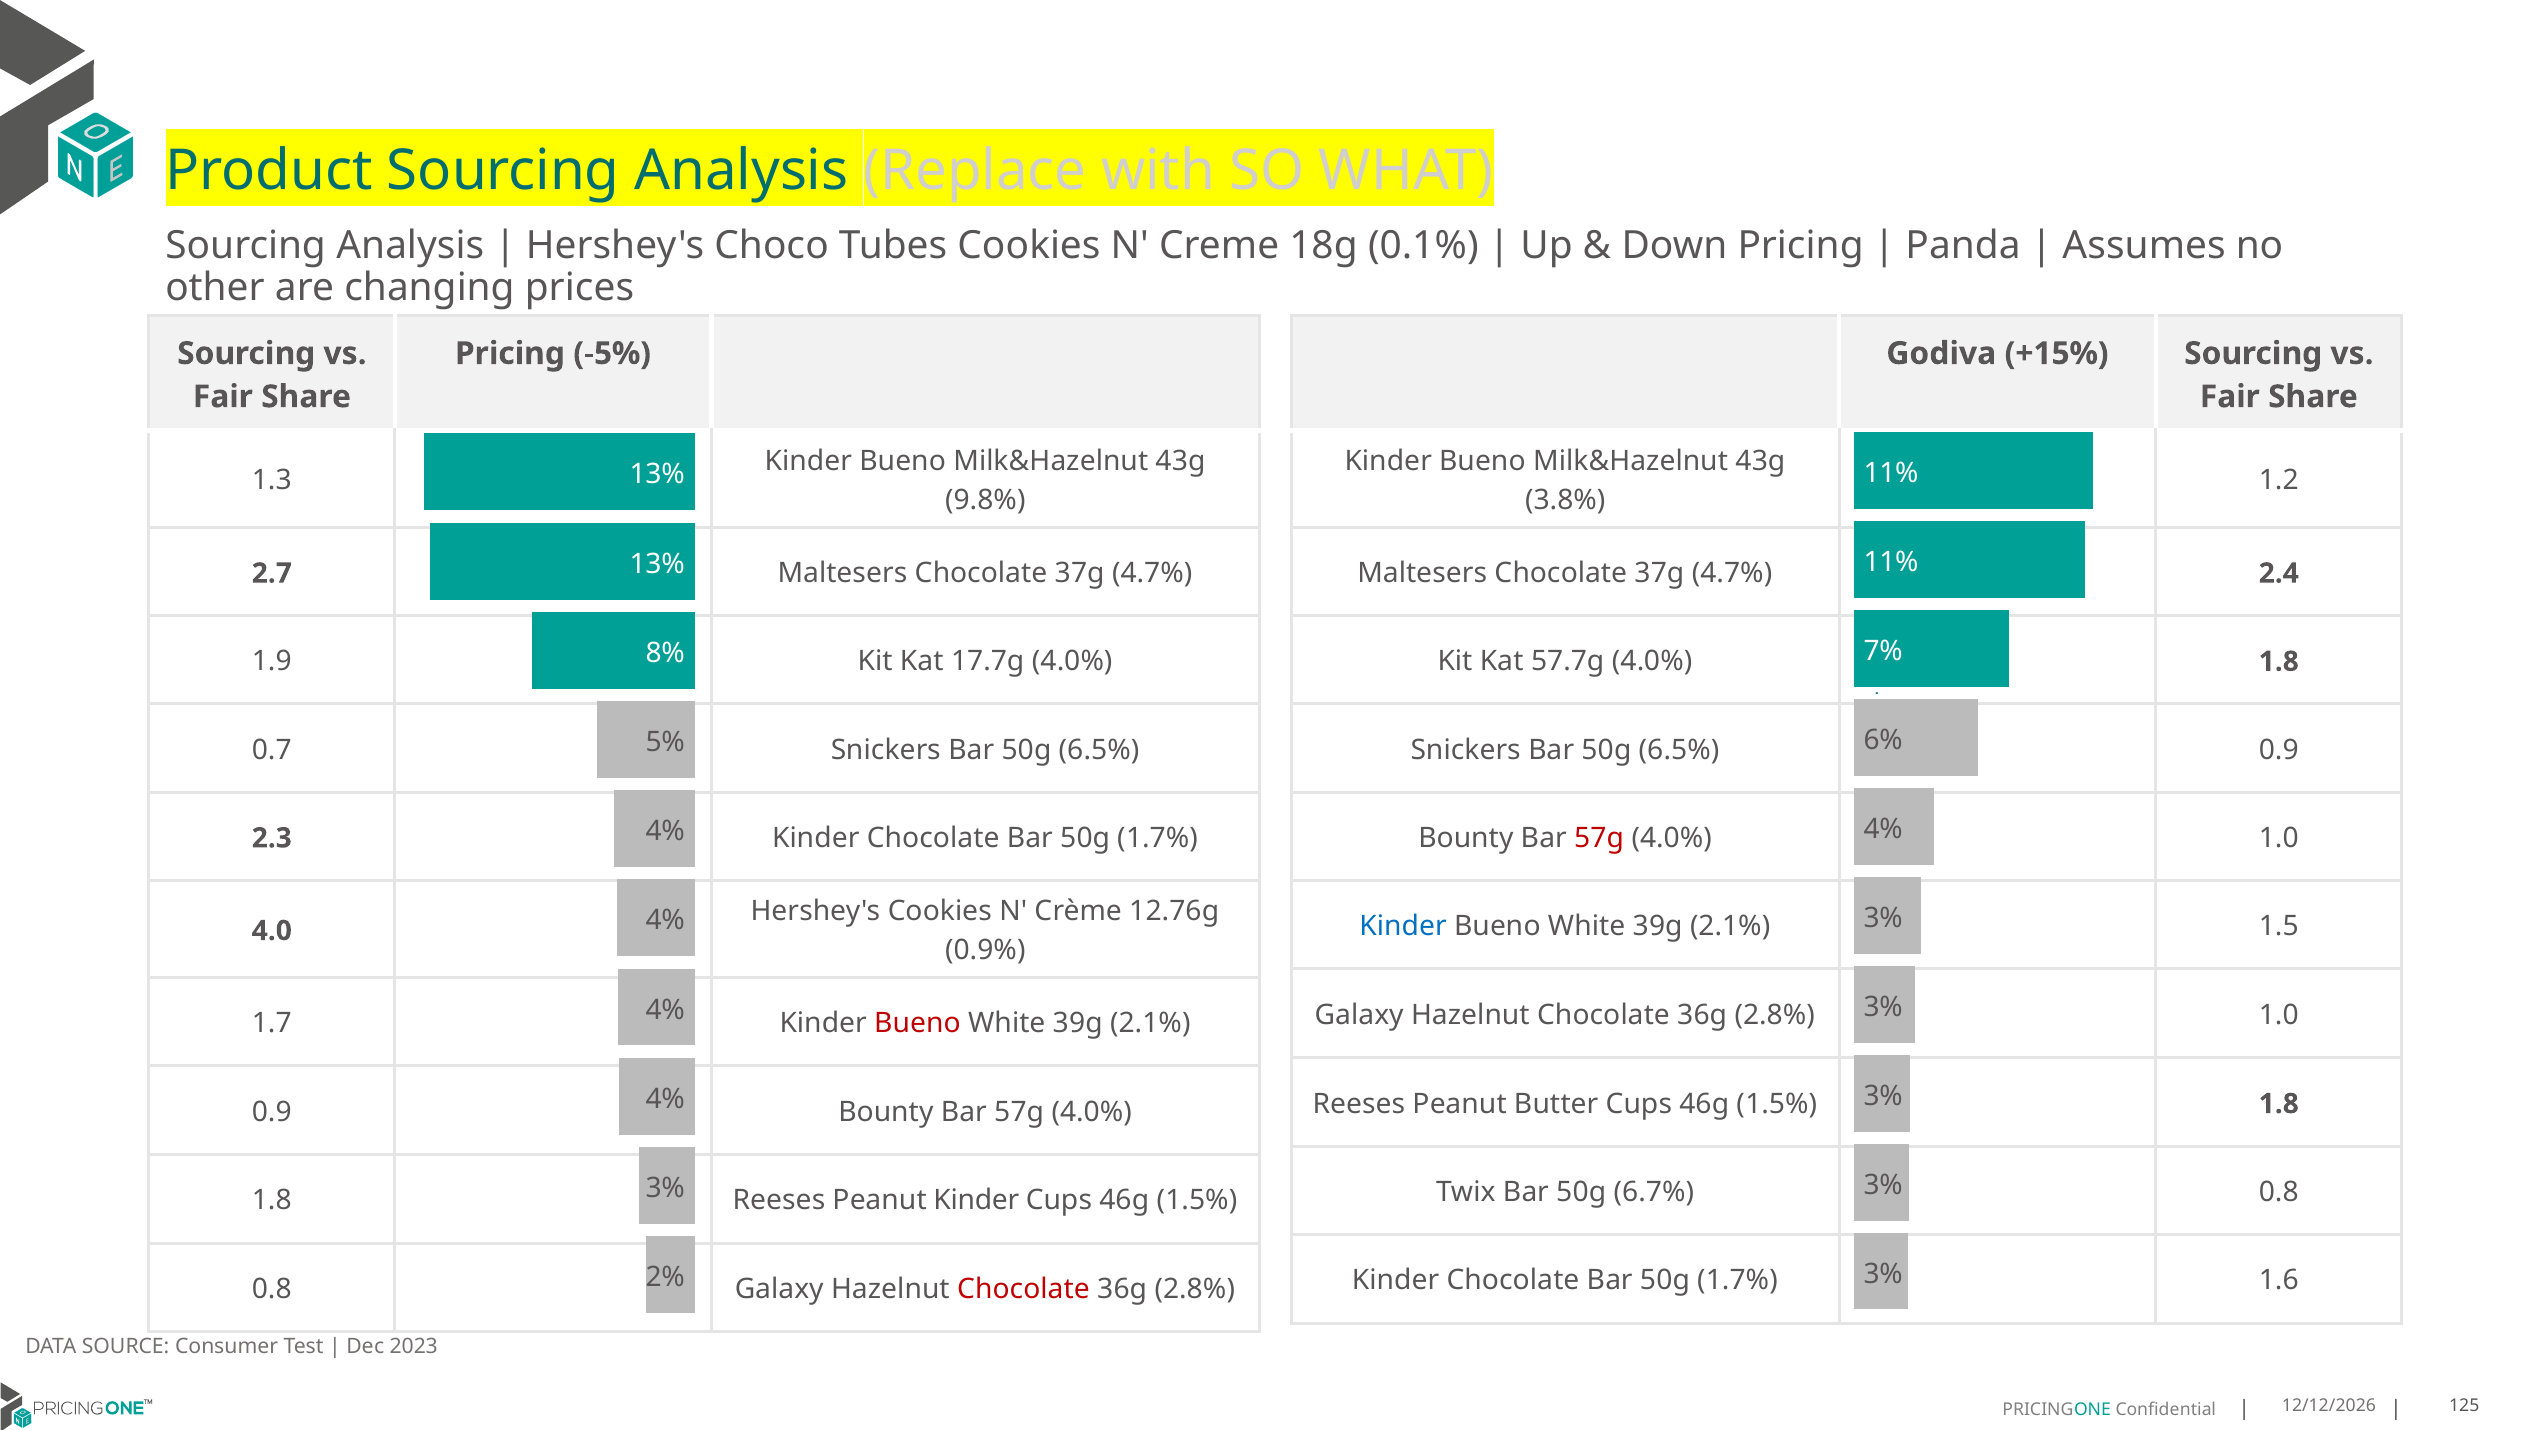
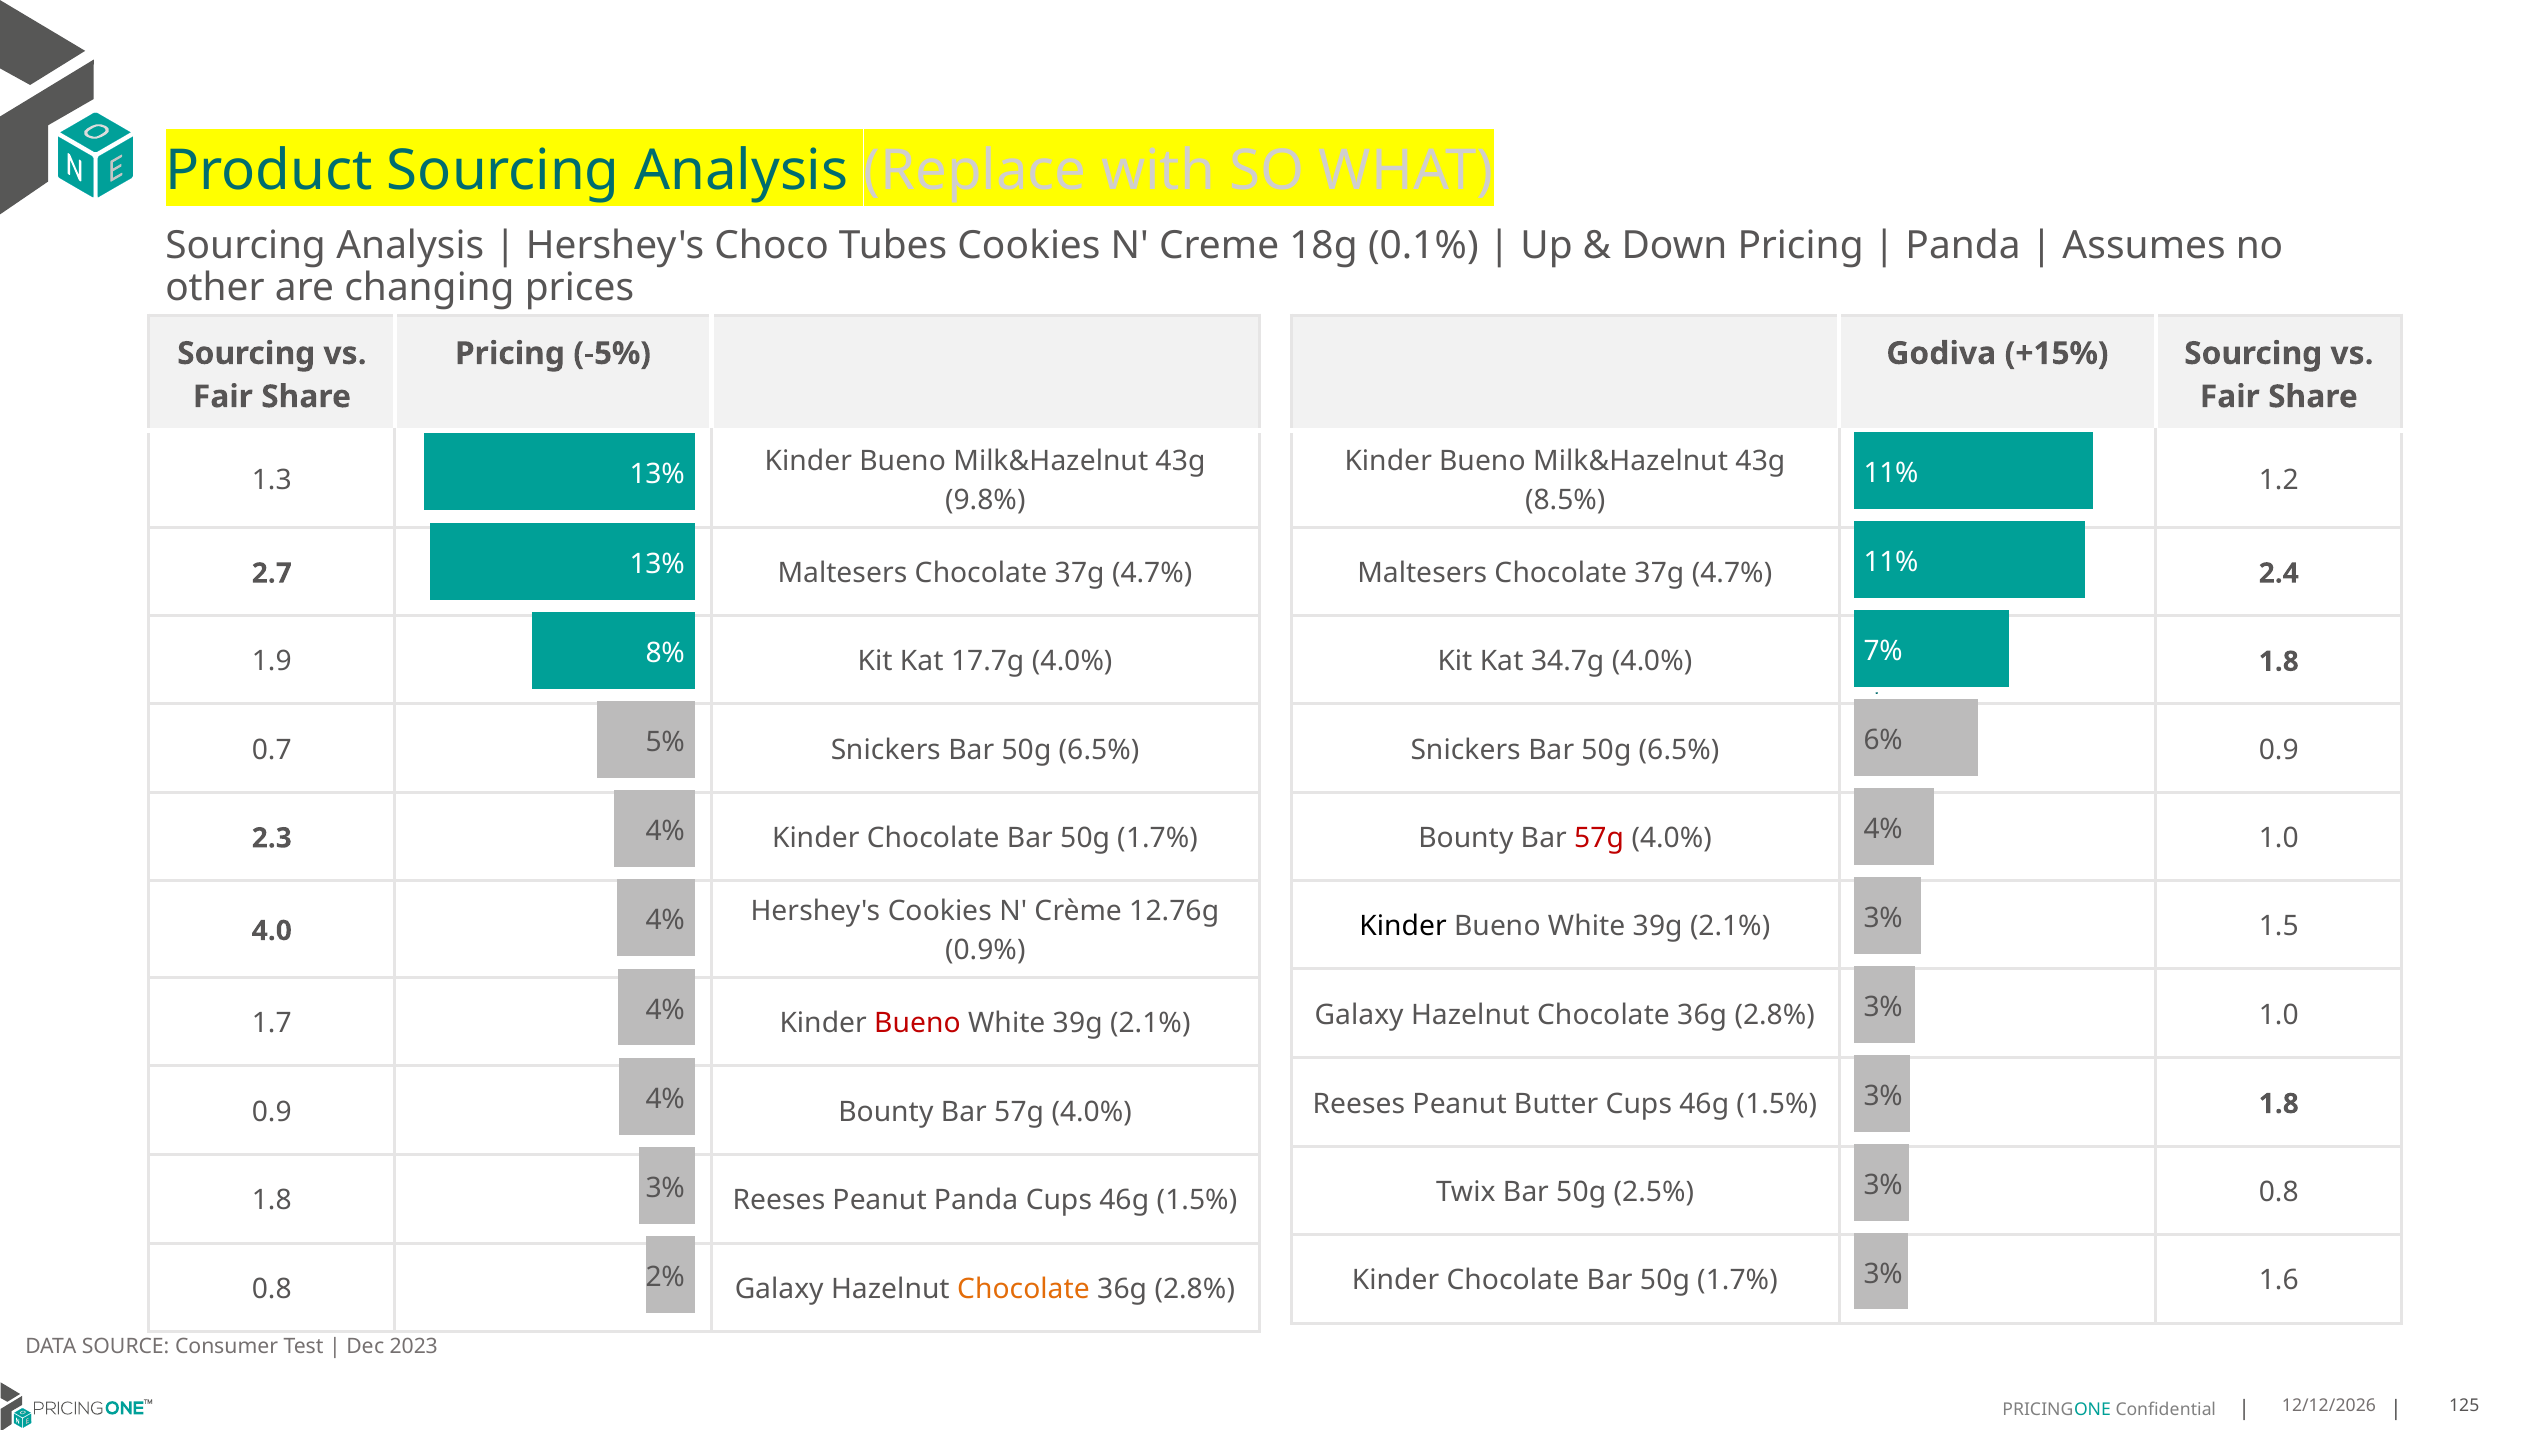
3.8%: 3.8% -> 8.5% (1565, 500)
57.7g: 57.7g -> 34.7g (1568, 662)
Kinder colour: blue -> black (1403, 926)
6.7%: 6.7% -> 2.5% (1654, 1192)
Peanut Kinder: Kinder -> Panda (976, 1200)
Chocolate colour: red -> orange (1023, 1289)
